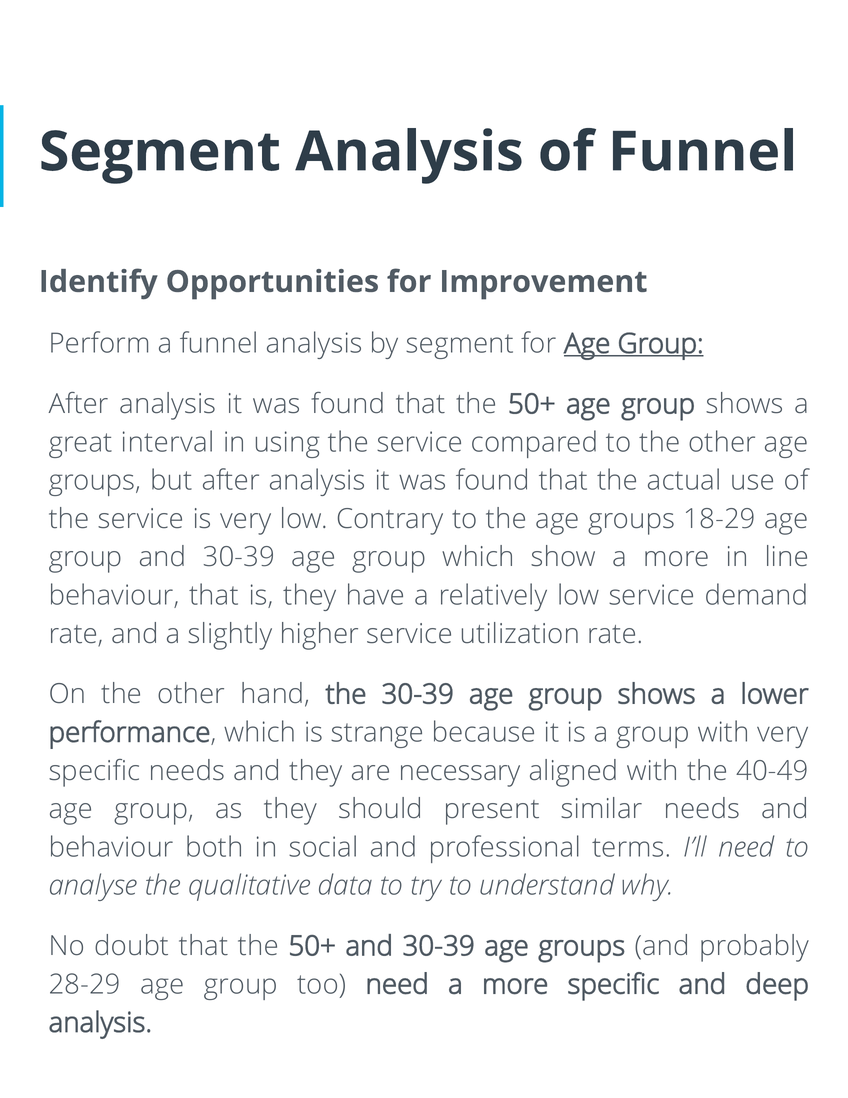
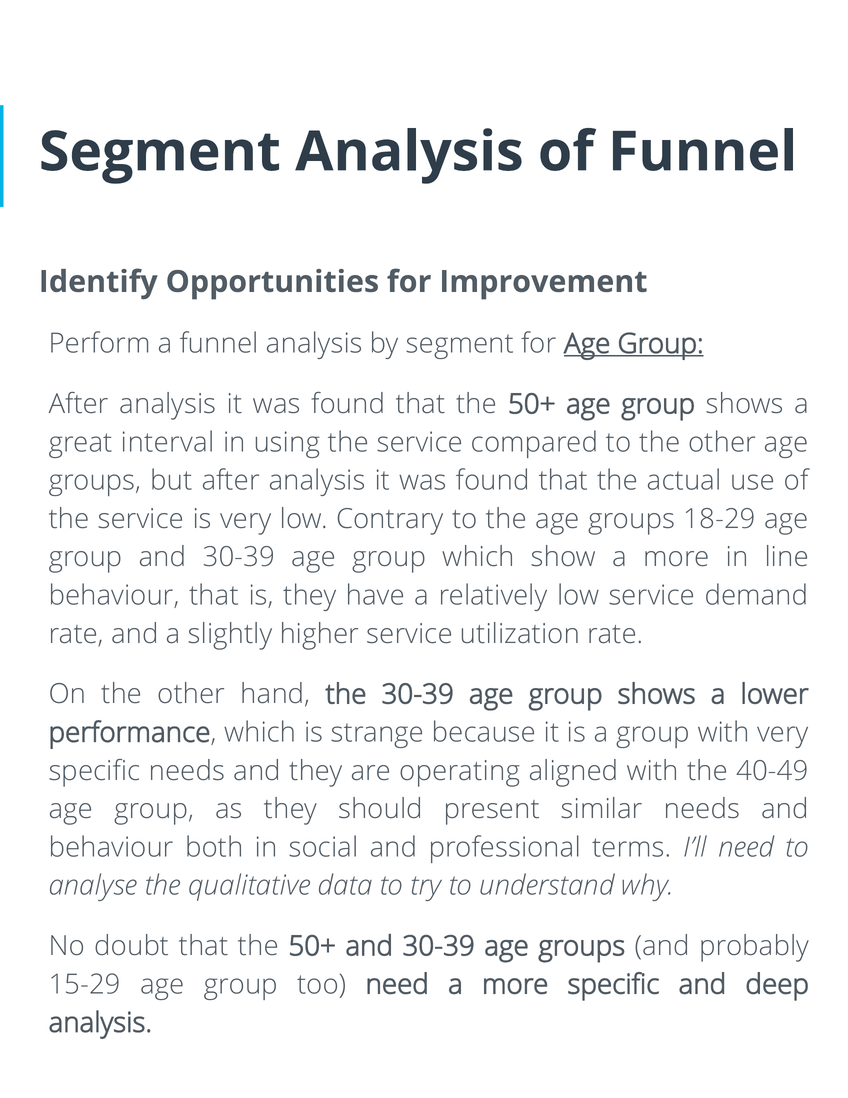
necessary: necessary -> operating (460, 770)
28-29: 28-29 -> 15-29 (85, 984)
